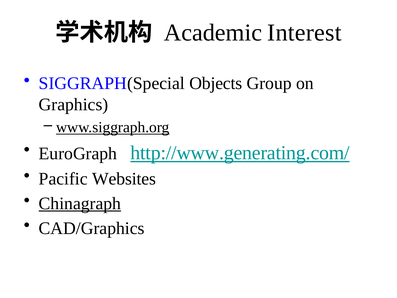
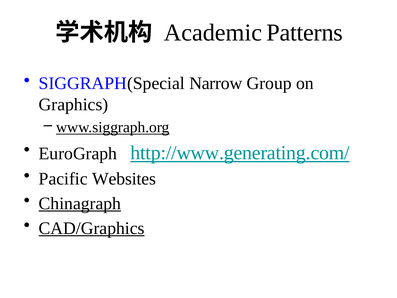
Interest: Interest -> Patterns (305, 33)
Objects: Objects -> Narrow (216, 83)
CAD/Graphics underline: none -> present (92, 228)
